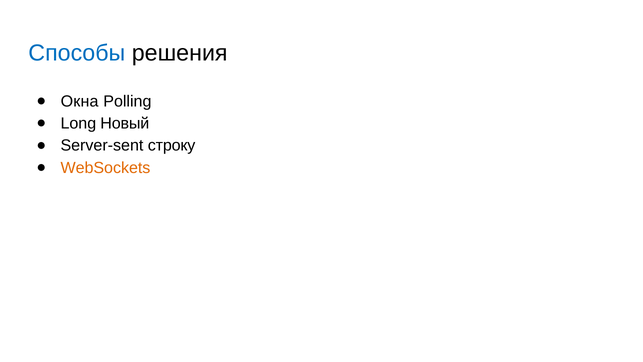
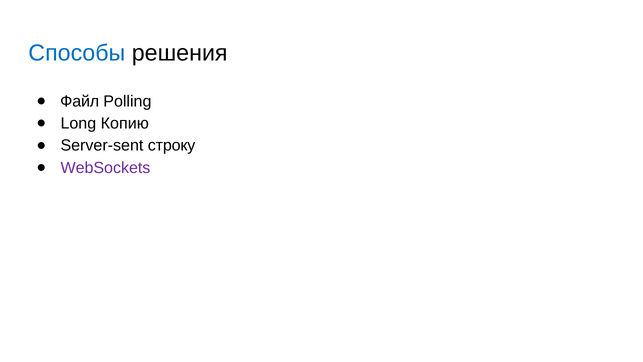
Окна: Окна -> Файл (80, 101)
Новый: Новый -> Копию (125, 123)
WebSockets colour: orange -> purple (105, 168)
